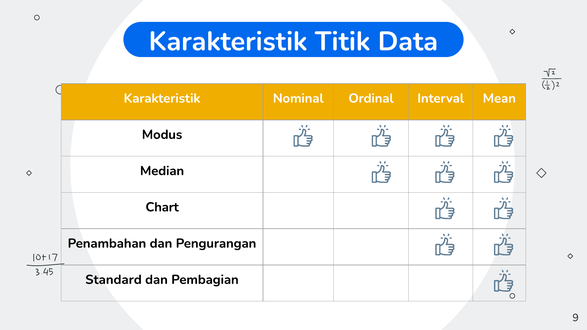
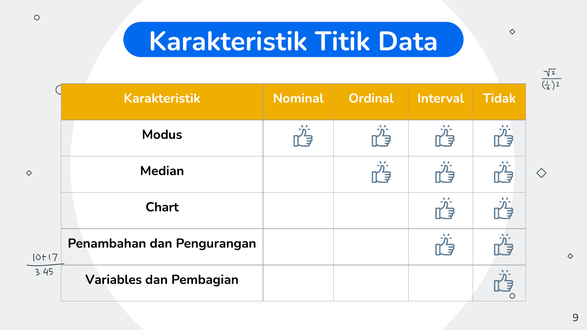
Mean: Mean -> Tidak (499, 98)
Standard: Standard -> Variables (114, 280)
